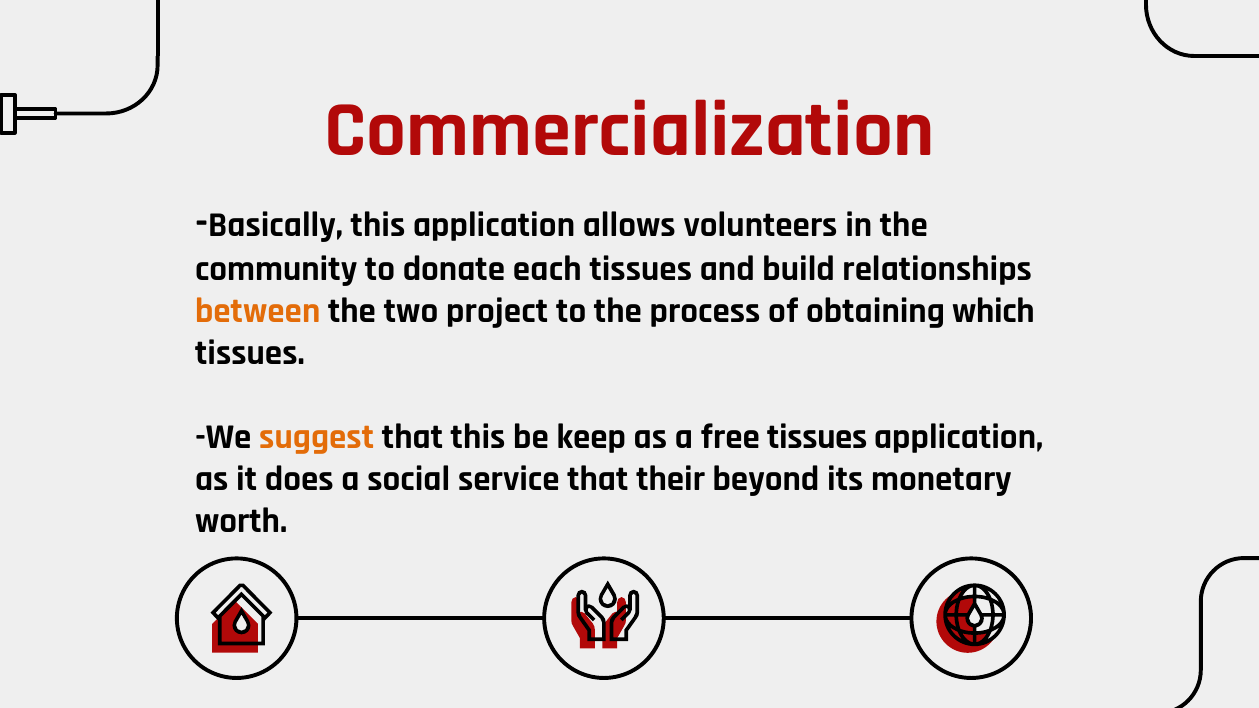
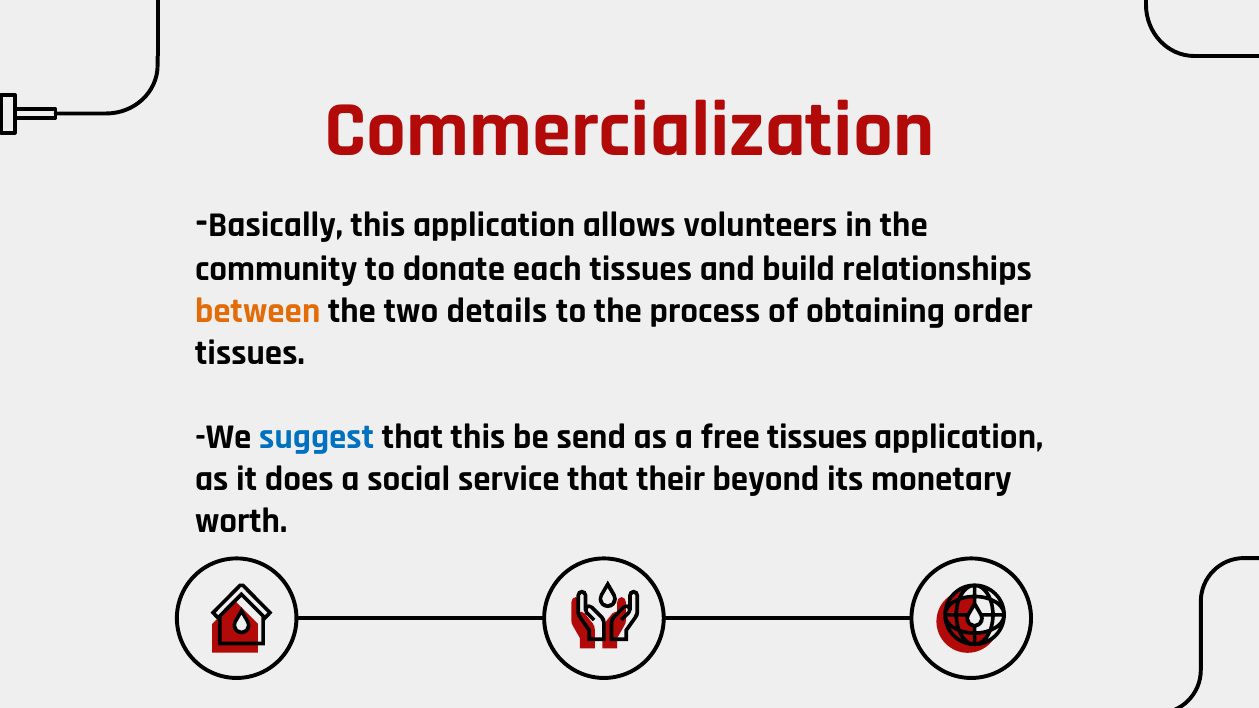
project: project -> details (497, 311)
which: which -> order (993, 311)
suggest colour: orange -> blue (317, 437)
keep: keep -> send (591, 437)
